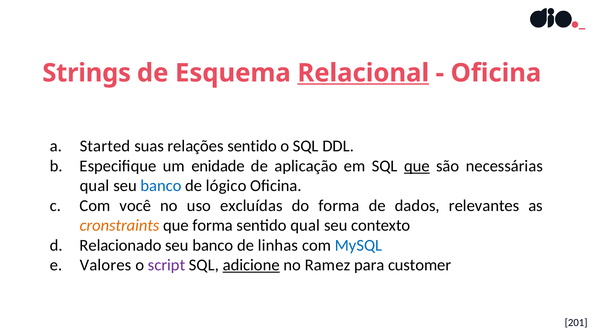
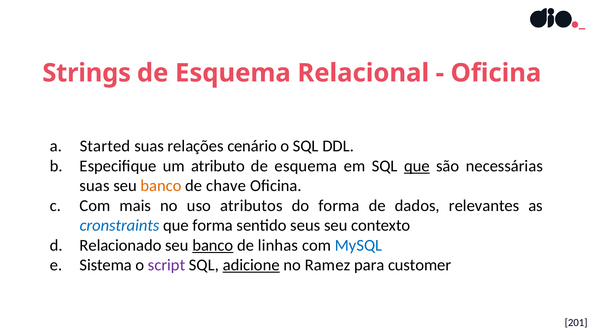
Relacional underline: present -> none (363, 73)
relações sentido: sentido -> cenário (252, 146)
enidade: enidade -> atributo (218, 166)
aplicação: aplicação -> esquema (306, 166)
qual: qual -> suas (95, 186)
banco colour: blue -> orange (161, 186)
lógico: lógico -> chave (226, 186)
você: você -> mais (135, 206)
excluídas: excluídas -> atributos (251, 206)
cronstraints colour: orange -> blue (119, 226)
sentido qual: qual -> seus (305, 226)
banco underline: none -> present (213, 246)
Valores: Valores -> Sistema (106, 265)
